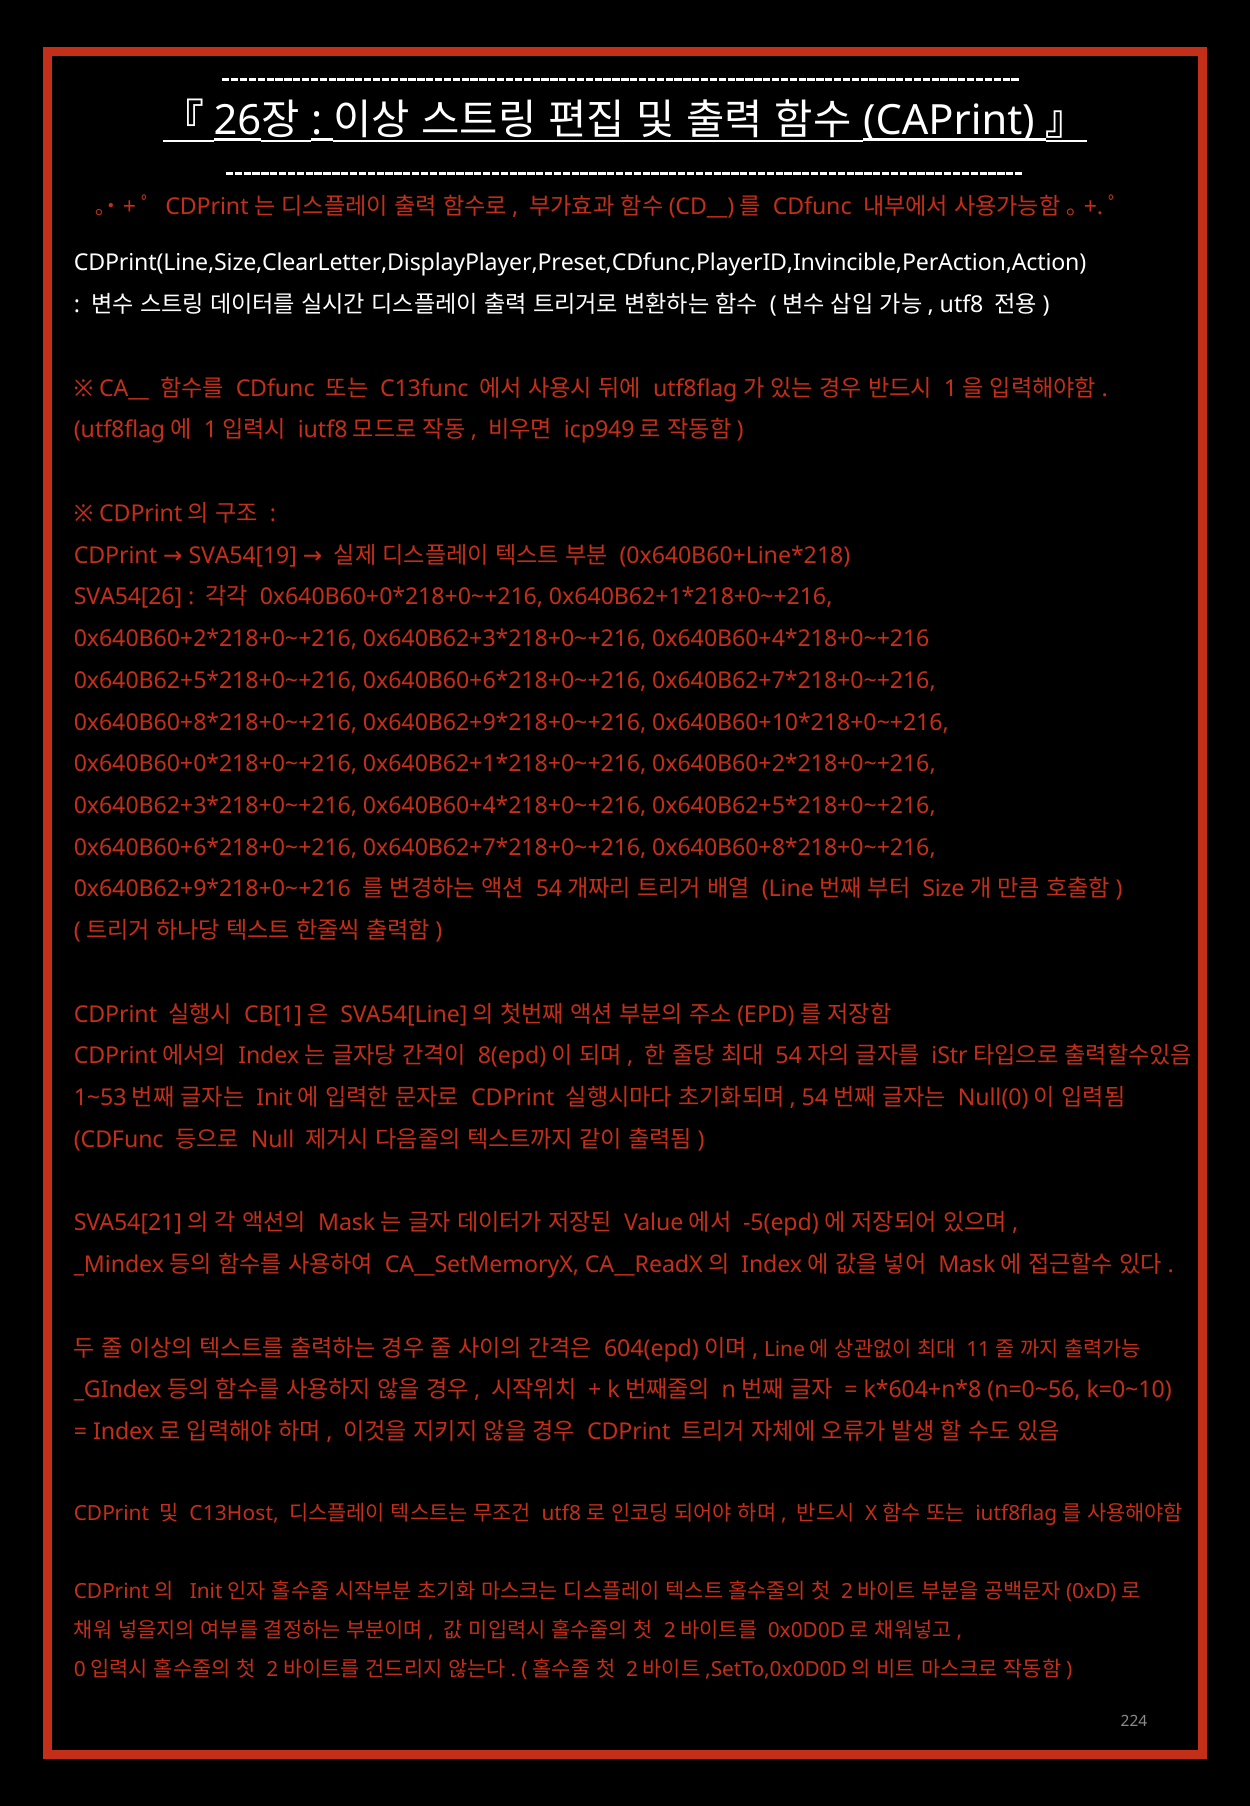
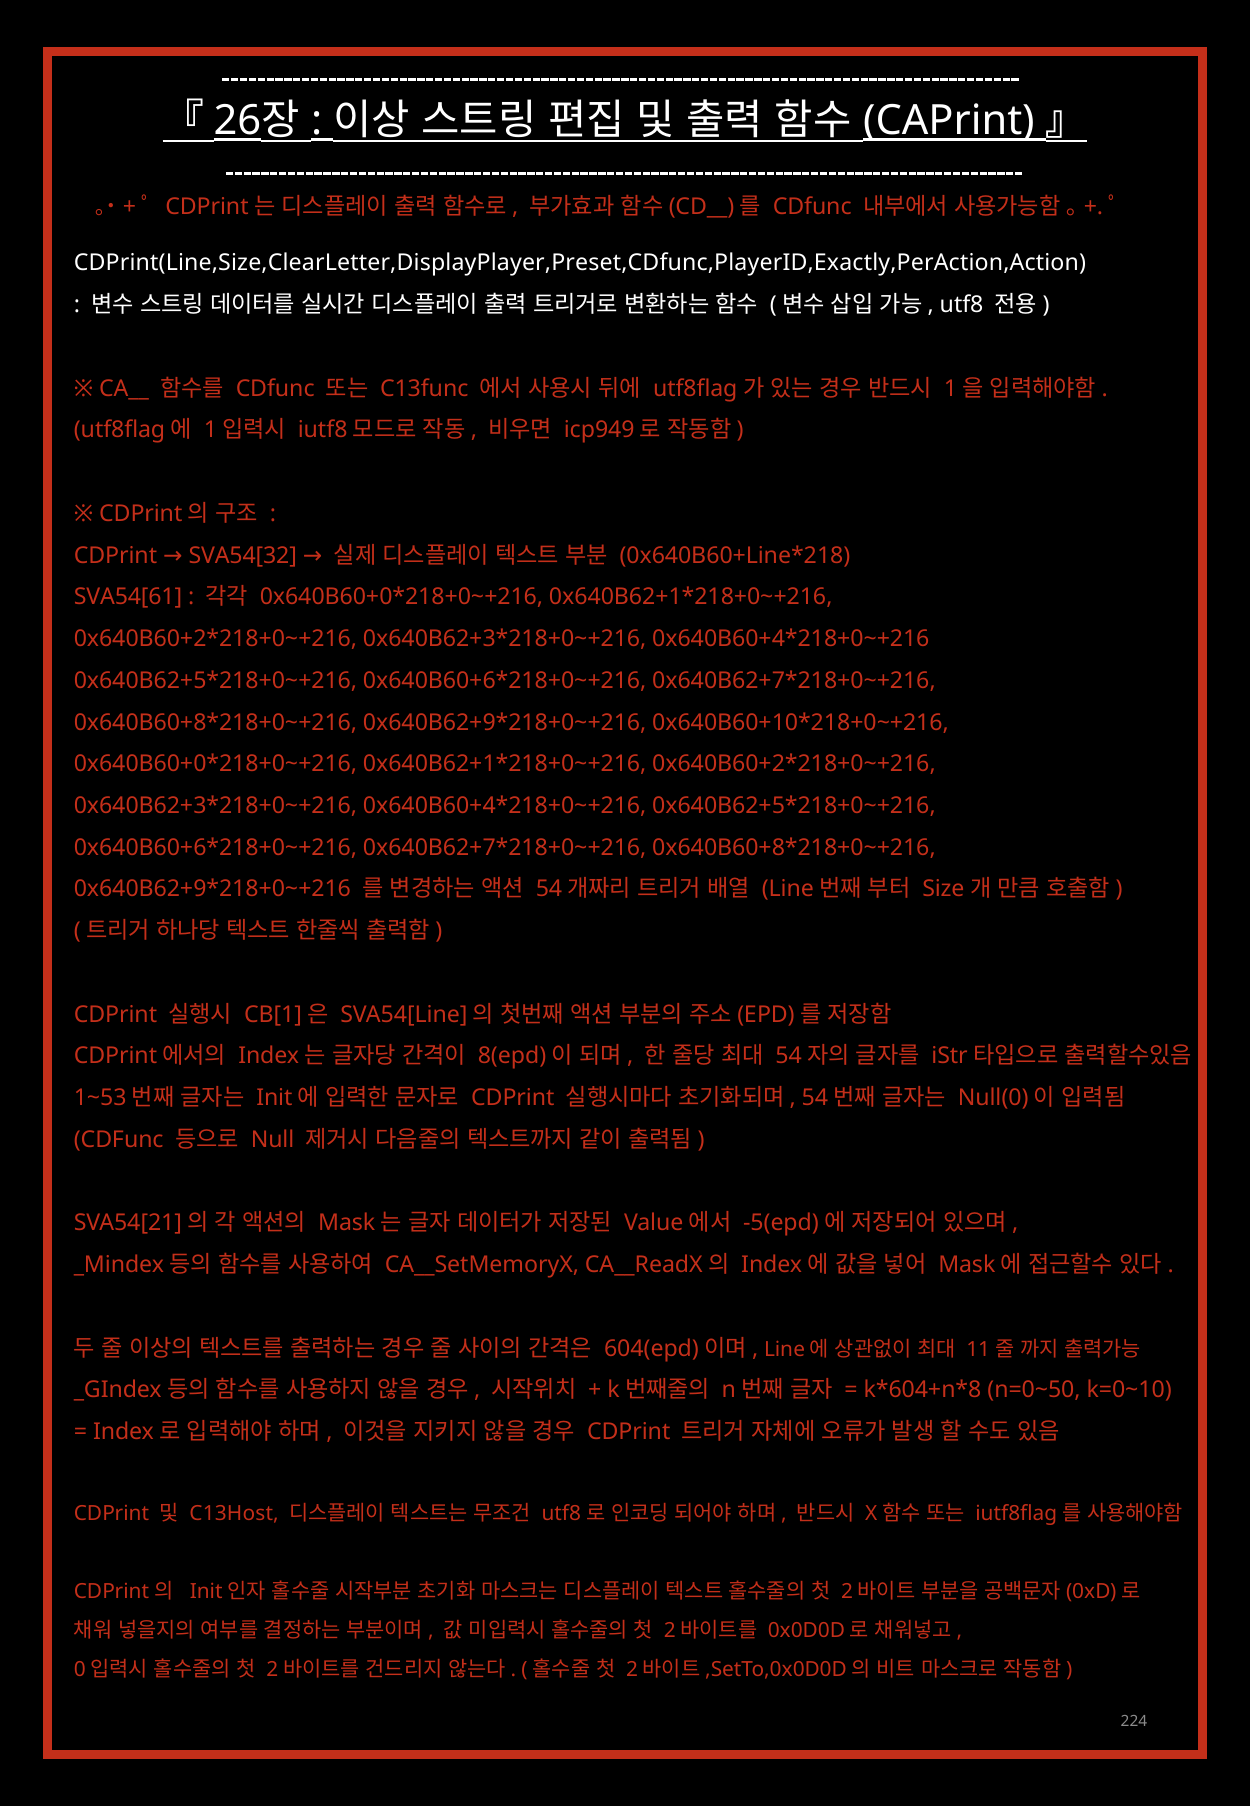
CDPrint(Line,Size,ClearLetter,DisplayPlayer,Preset,CDfunc,PlayerID,Invincible,PerAction,Action: CDPrint(Line,Size,ClearLetter,DisplayPlayer,Preset,CDfunc,PlayerID,Invincible,PerAction,Action -> CDPrint(Line,Size,ClearLetter,DisplayPlayer,Preset,CDfunc,PlayerID,Exactly,PerAction,Action (580, 263)
SVA54[19: SVA54[19 -> SVA54[32 (243, 555)
SVA54[26: SVA54[26 -> SVA54[61 (128, 597)
n=0~56: n=0~56 -> n=0~50 (1034, 1390)
